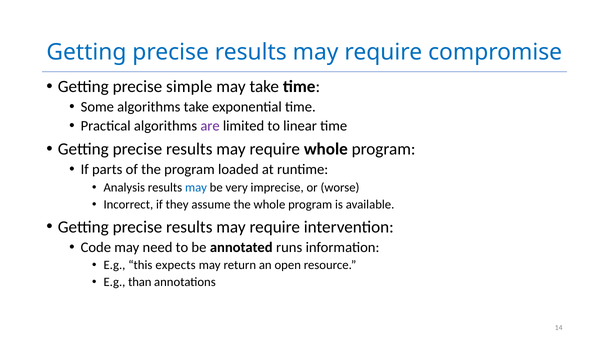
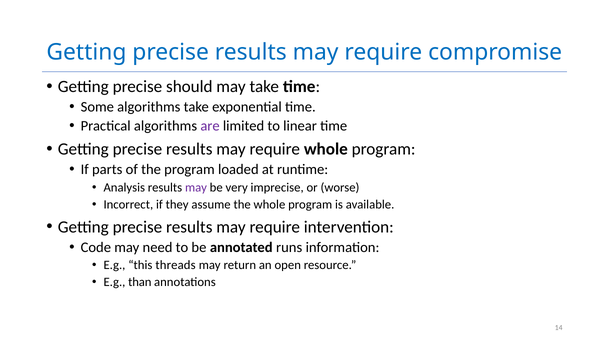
simple: simple -> should (189, 86)
may colour: blue -> purple (196, 187)
expects: expects -> threads (176, 265)
